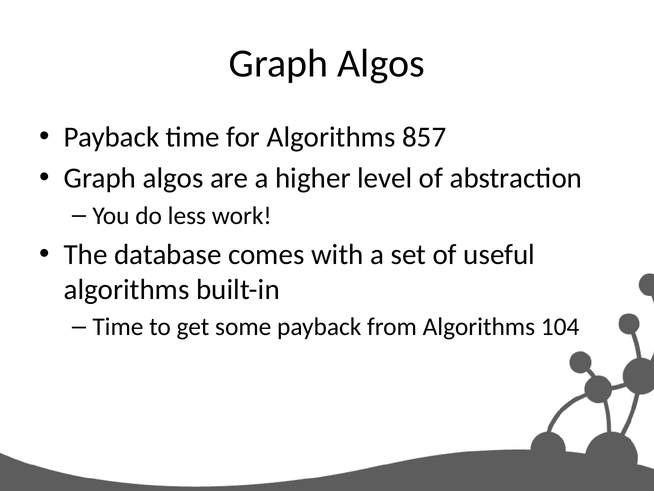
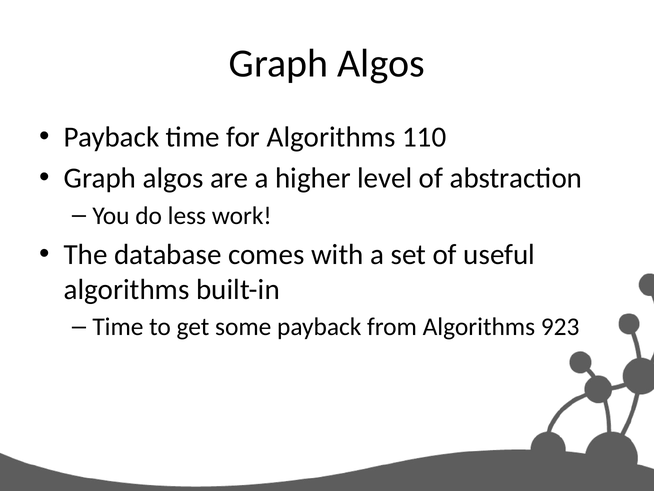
857: 857 -> 110 (424, 137)
104: 104 -> 923 (560, 327)
